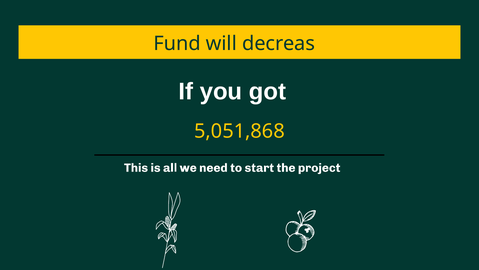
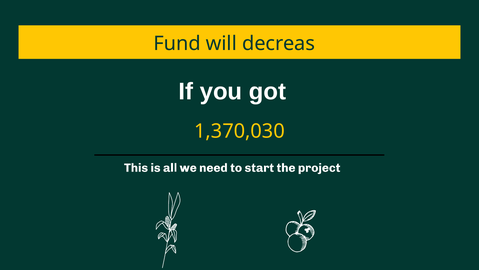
5,051,868: 5,051,868 -> 1,370,030 (239, 131)
